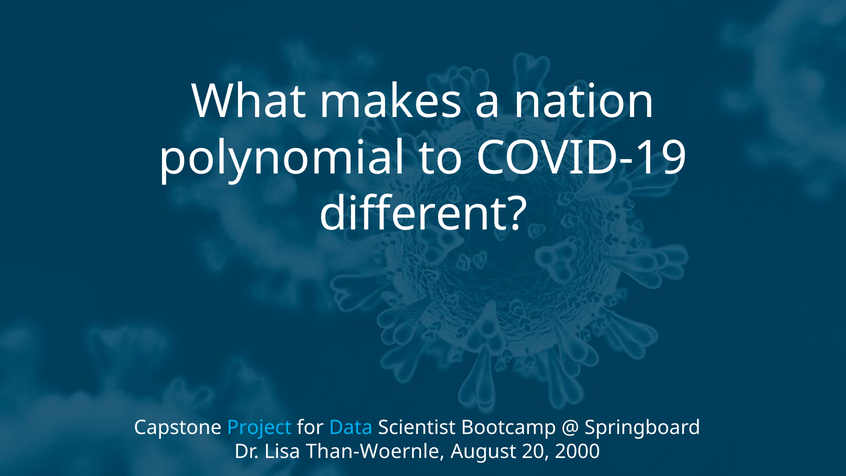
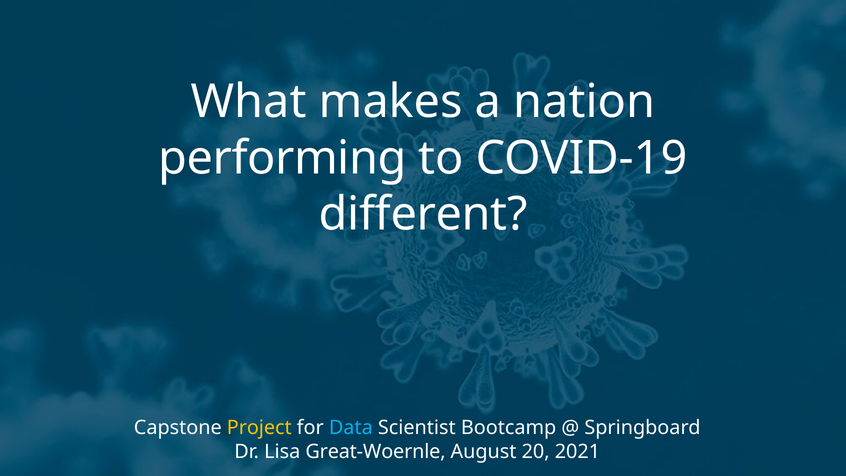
polynomial: polynomial -> performing (282, 158)
Project colour: light blue -> yellow (259, 428)
Than-Woernle: Than-Woernle -> Great-Woernle (376, 452)
2000: 2000 -> 2021 (577, 452)
